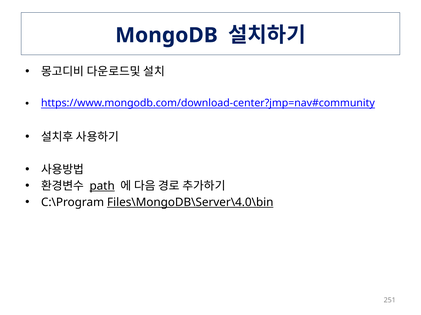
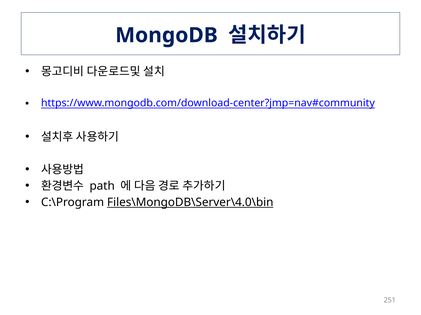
path underline: present -> none (102, 186)
